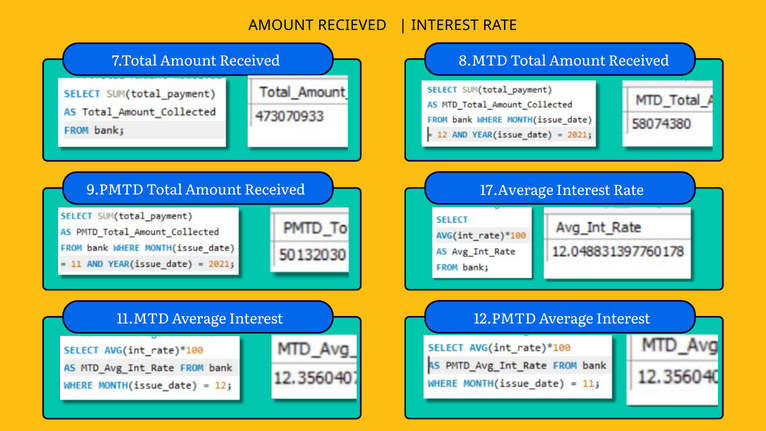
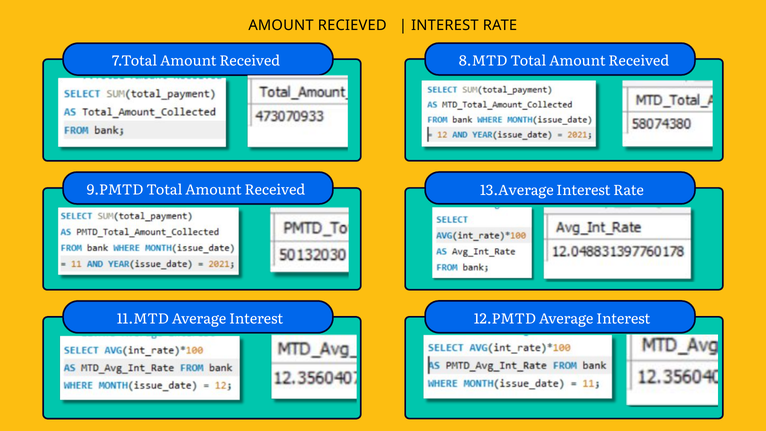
17.Average: 17.Average -> 13.Average (517, 190)
